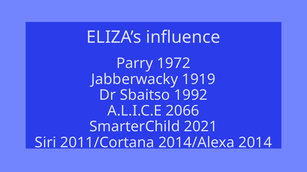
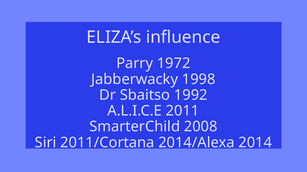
1919: 1919 -> 1998 (199, 79)
2066: 2066 -> 2011 (183, 111)
2021: 2021 -> 2008 (201, 127)
